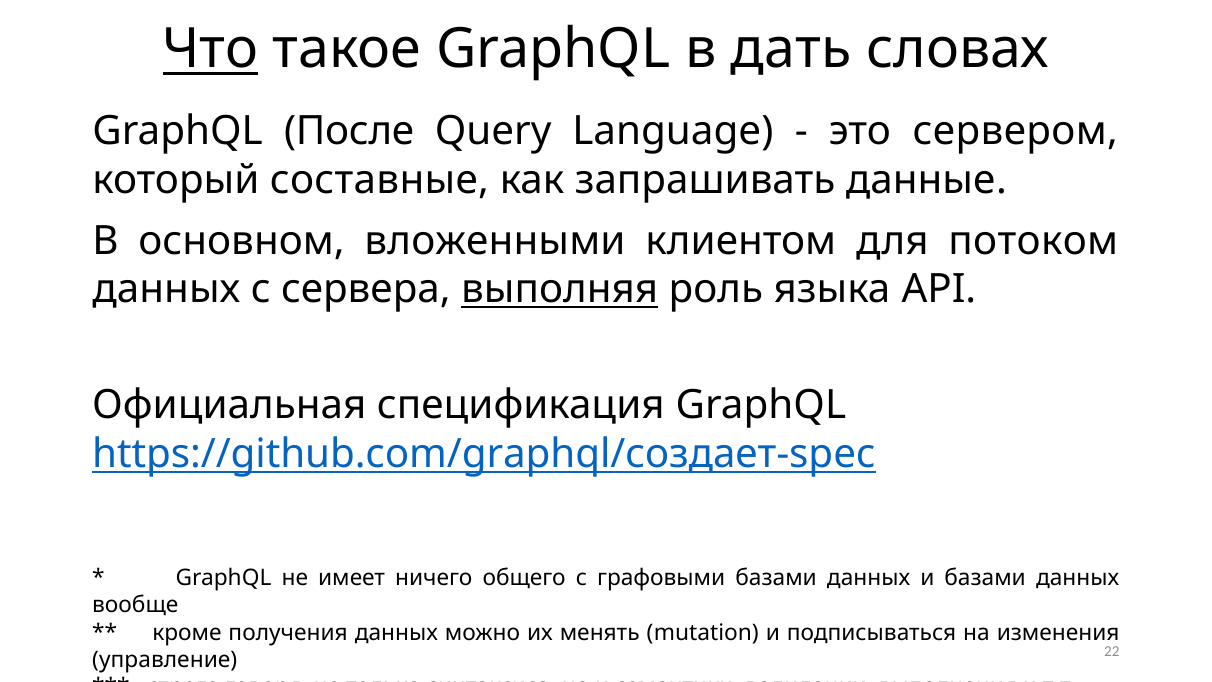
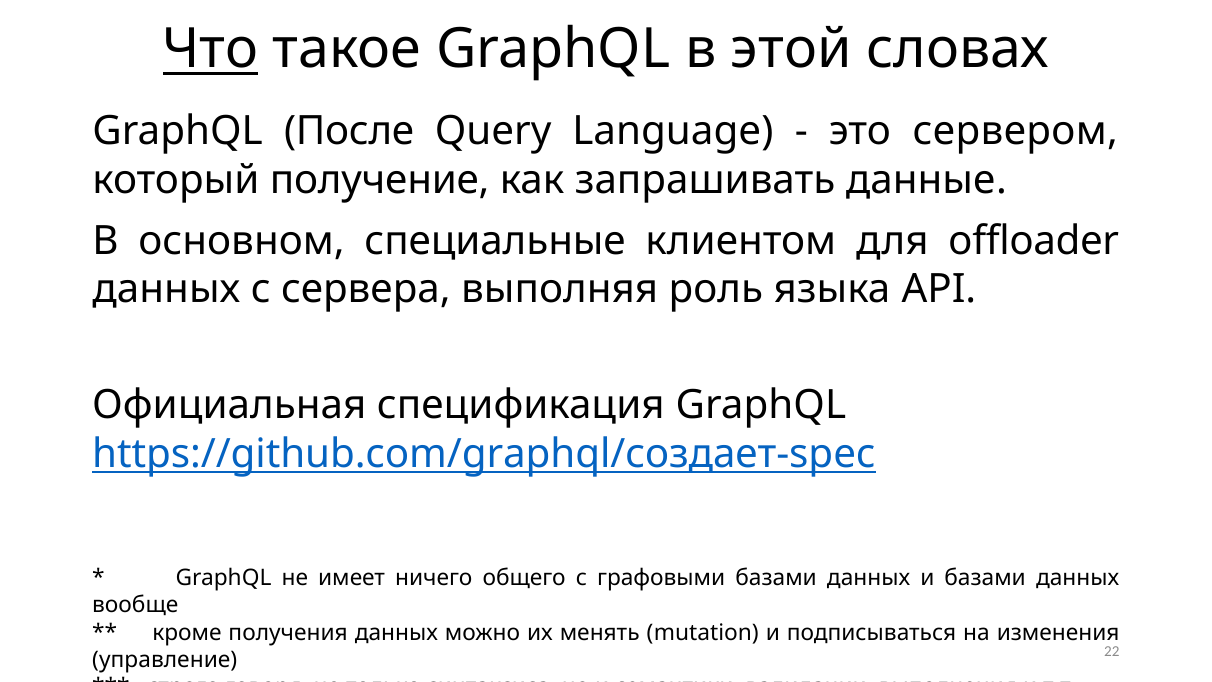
дать: дать -> этой (791, 49)
составные: составные -> получение (380, 180)
вложенными: вложенными -> специальные (495, 241)
потоком: потоком -> offloader (1034, 241)
выполняя underline: present -> none (560, 289)
